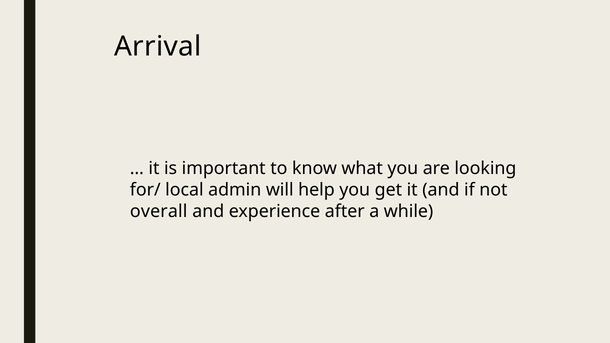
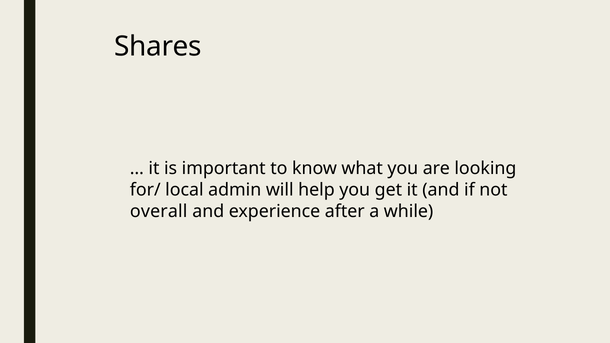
Arrival: Arrival -> Shares (158, 47)
